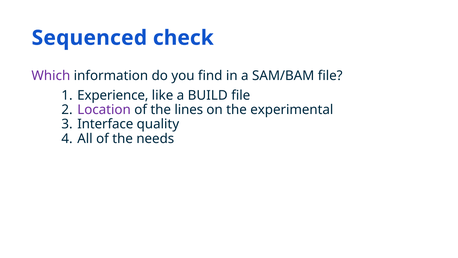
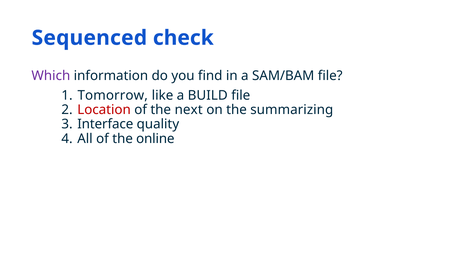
Experience: Experience -> Tomorrow (113, 95)
Location colour: purple -> red (104, 110)
lines: lines -> next (189, 110)
experimental: experimental -> summarizing (292, 110)
needs: needs -> online (155, 138)
